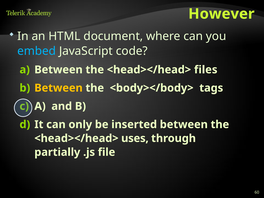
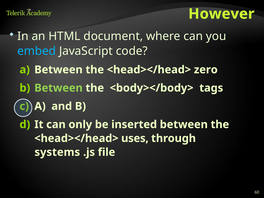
files: files -> zero (206, 70)
Between colour: yellow -> light green (59, 88)
partially: partially -> systems (57, 152)
